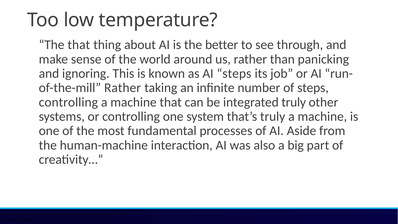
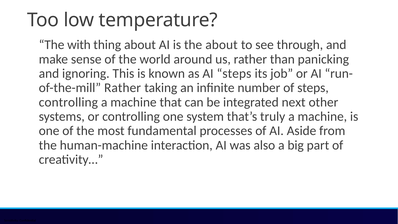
The that: that -> with (79, 45)
the better: better -> about (222, 45)
integrated truly: truly -> next (294, 102)
